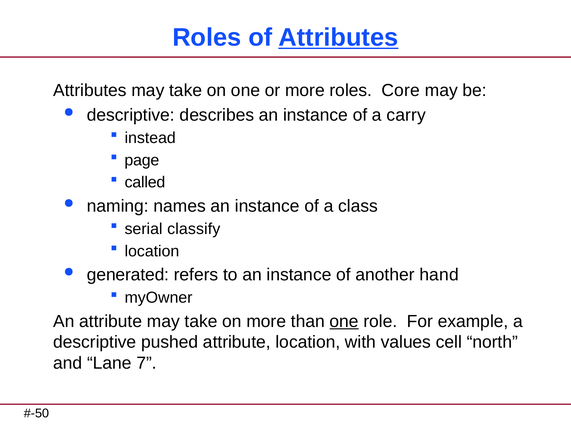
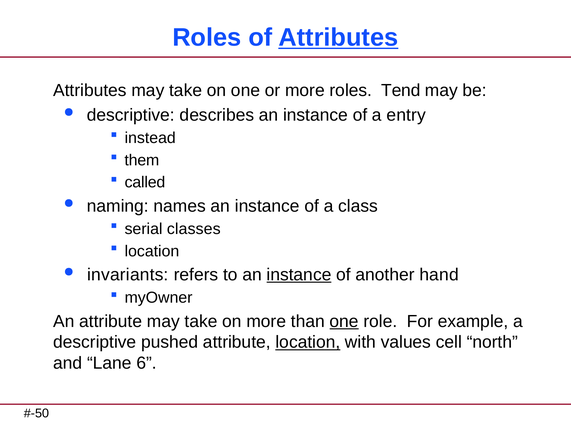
Core: Core -> Tend (401, 91)
carry: carry -> entry (406, 115)
page: page -> them (142, 160)
classify: classify -> classes (194, 229)
generated: generated -> invariants (128, 275)
instance underline: none -> present (299, 275)
location underline: none -> present (308, 342)
7: 7 -> 6 (147, 363)
